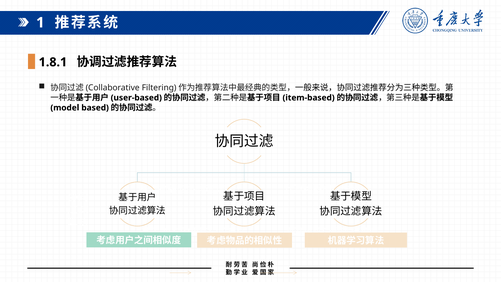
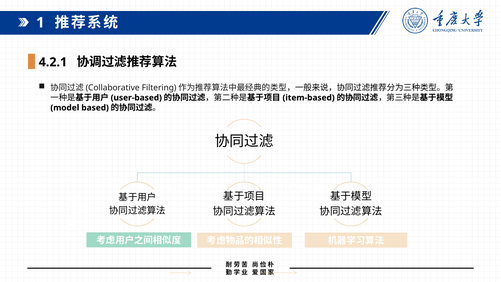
1.8.1: 1.8.1 -> 4.2.1 (53, 62)
